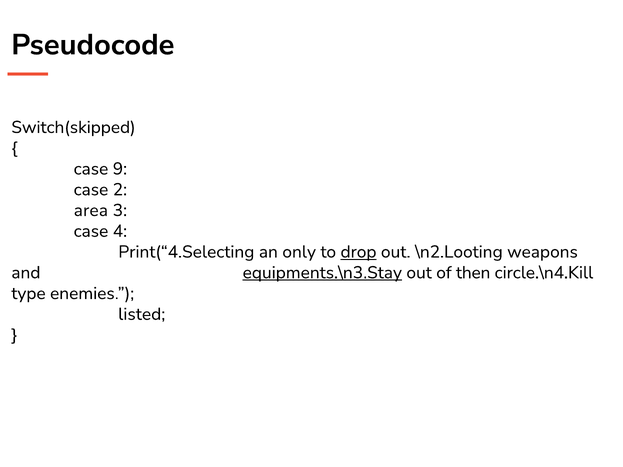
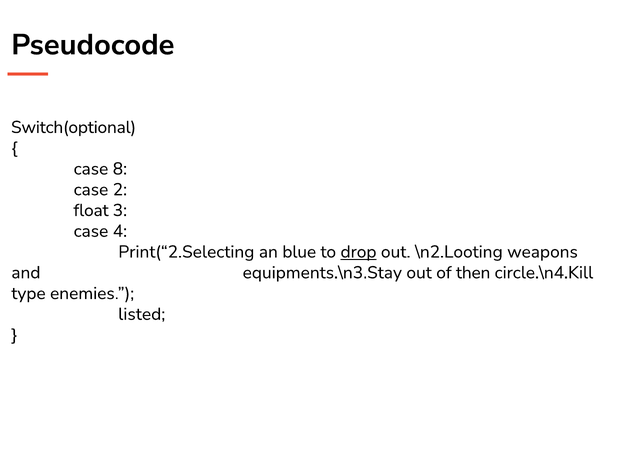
Switch(skipped: Switch(skipped -> Switch(optional (74, 127)
9: 9 -> 8 (120, 169)
area: area -> float (91, 210)
Print(“4.Selecting: Print(“4.Selecting -> Print(“2.Selecting (186, 252)
only: only -> blue (299, 252)
equipments.\n3.Stay underline: present -> none (322, 273)
